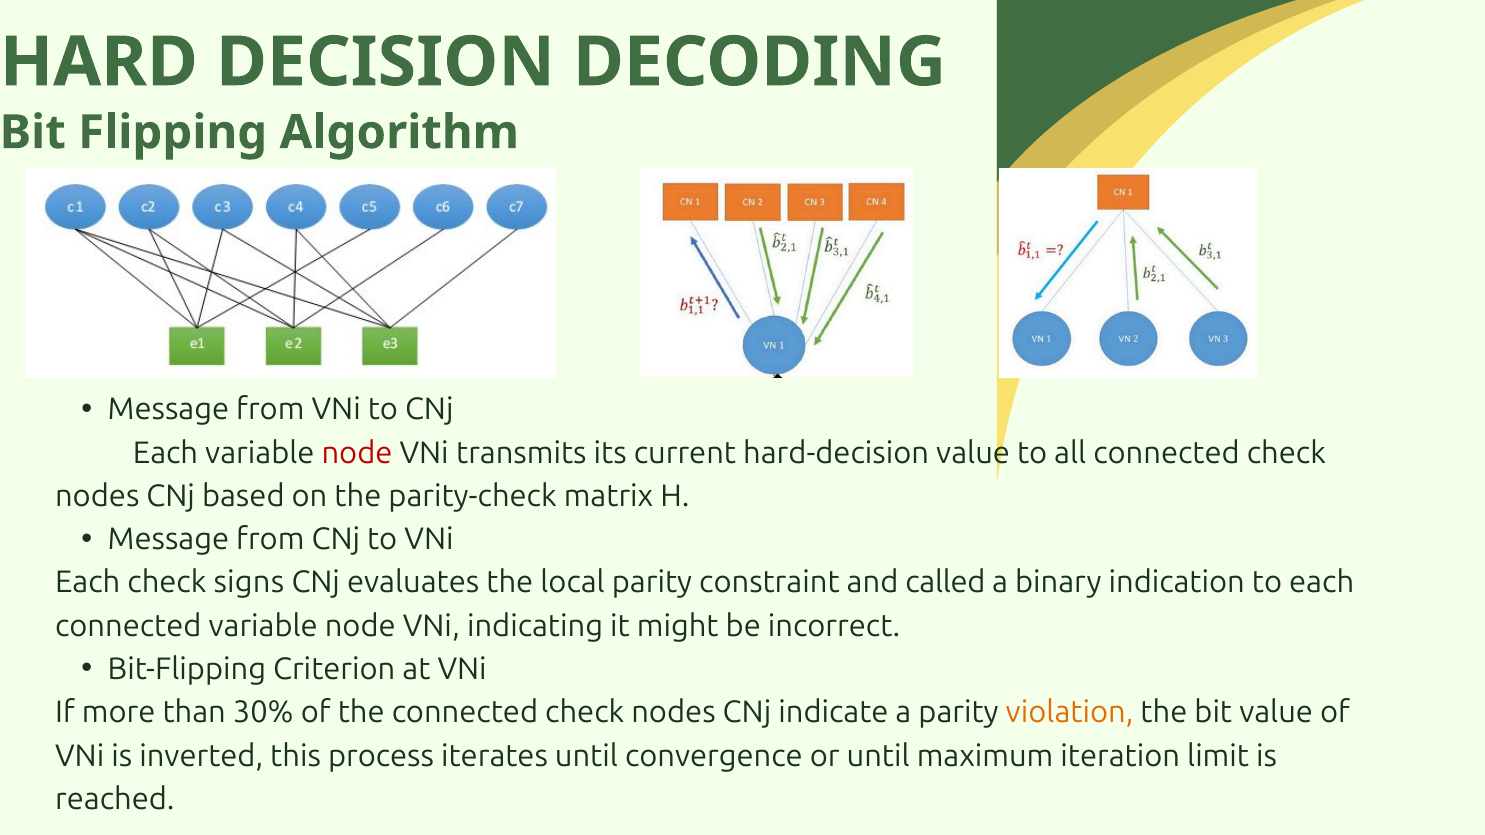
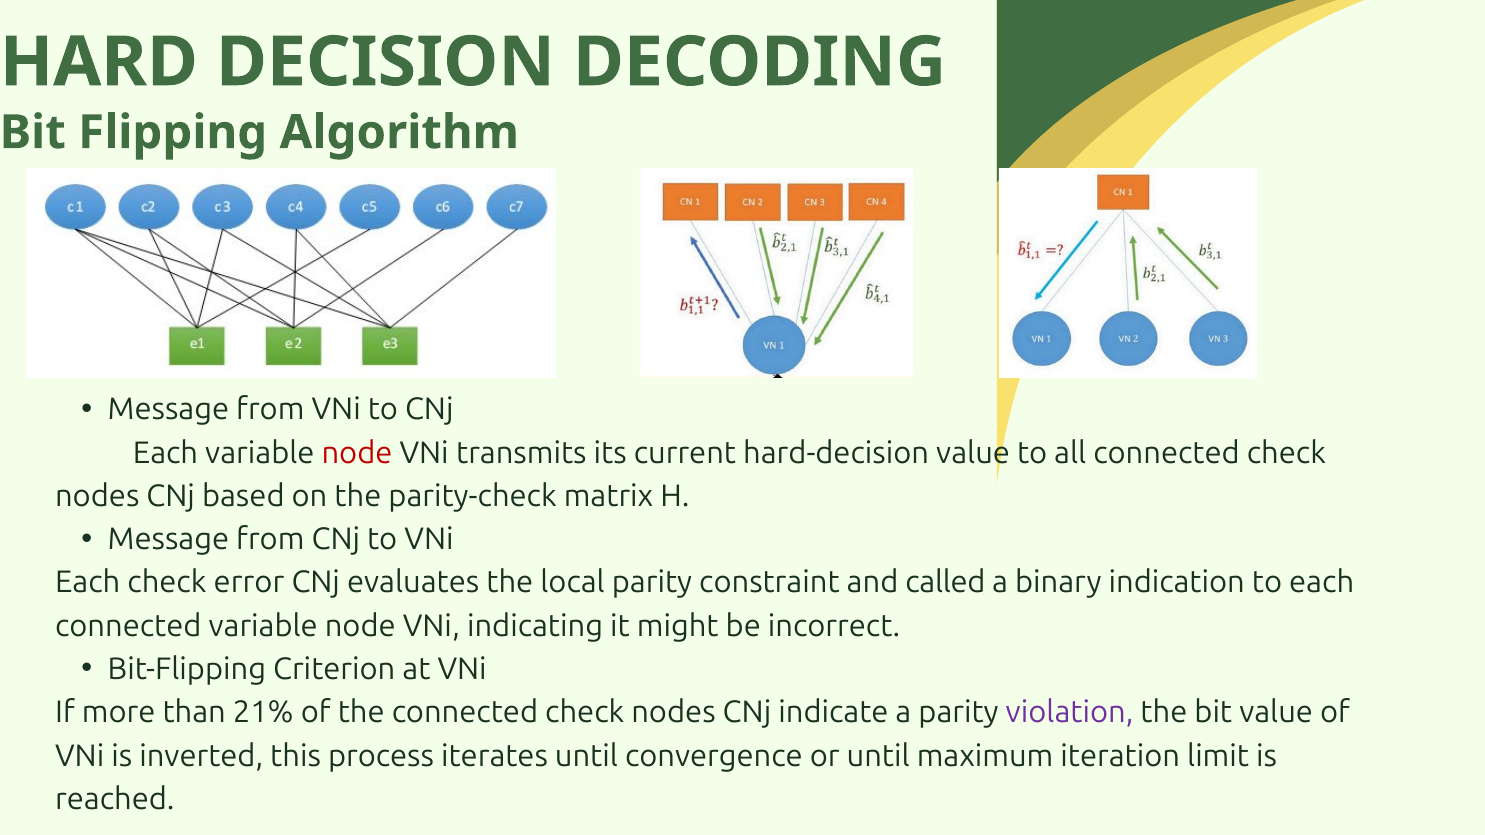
signs: signs -> error (249, 583)
30%: 30% -> 21% (263, 713)
violation colour: orange -> purple (1070, 713)
